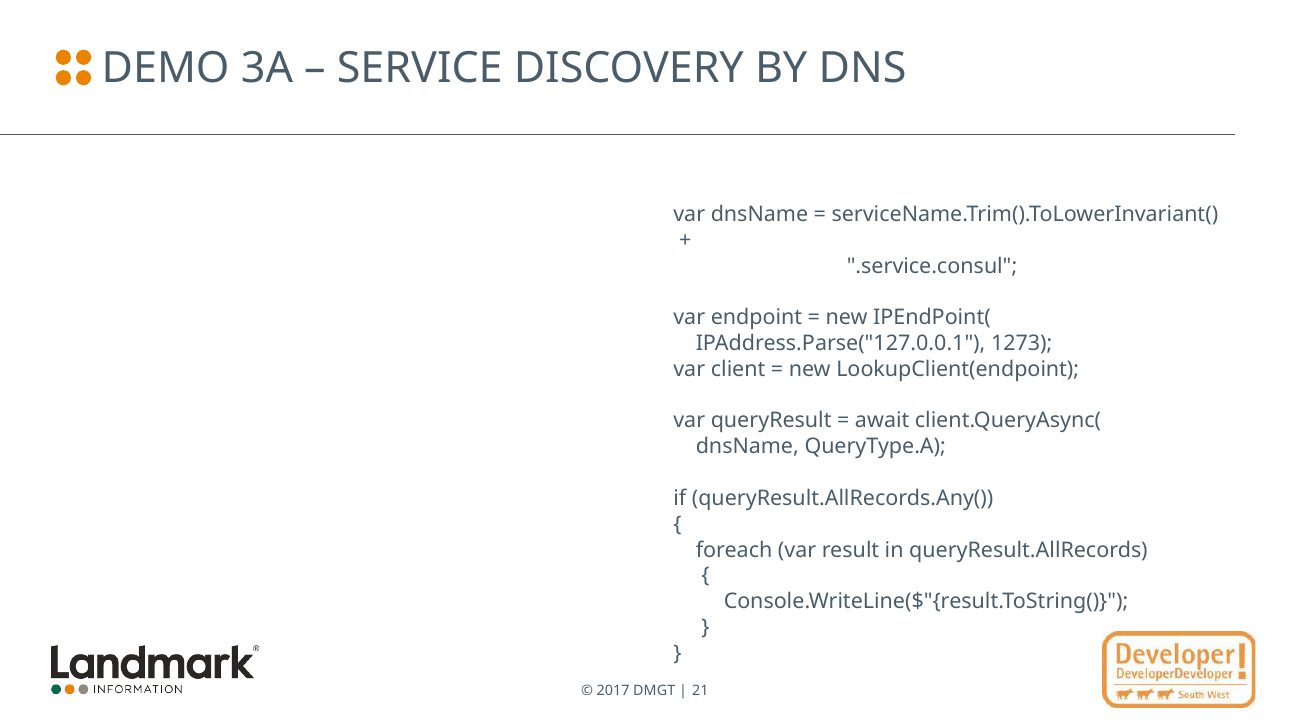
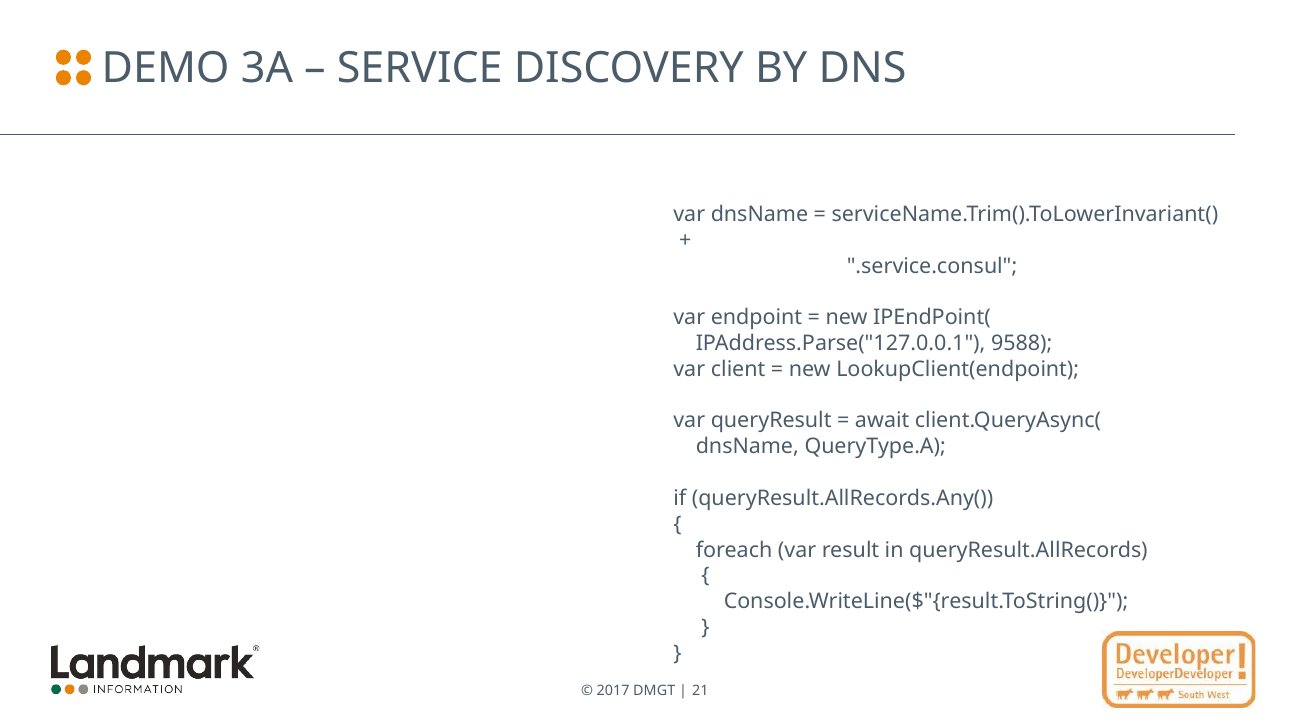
1273: 1273 -> 9588 (1022, 344)
